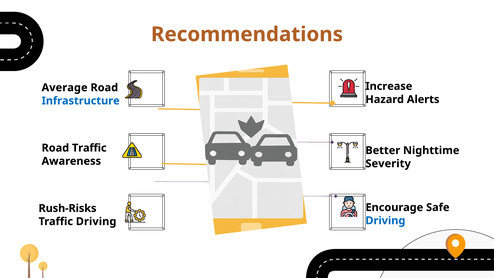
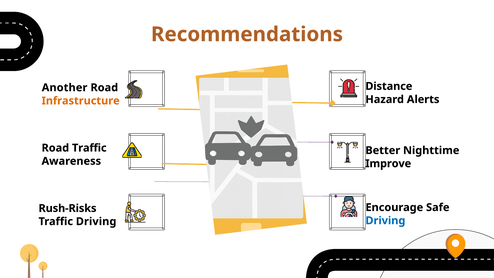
Increase: Increase -> Distance (389, 86)
Average: Average -> Another (65, 88)
Infrastructure colour: blue -> orange (81, 101)
Severity: Severity -> Improve (388, 164)
